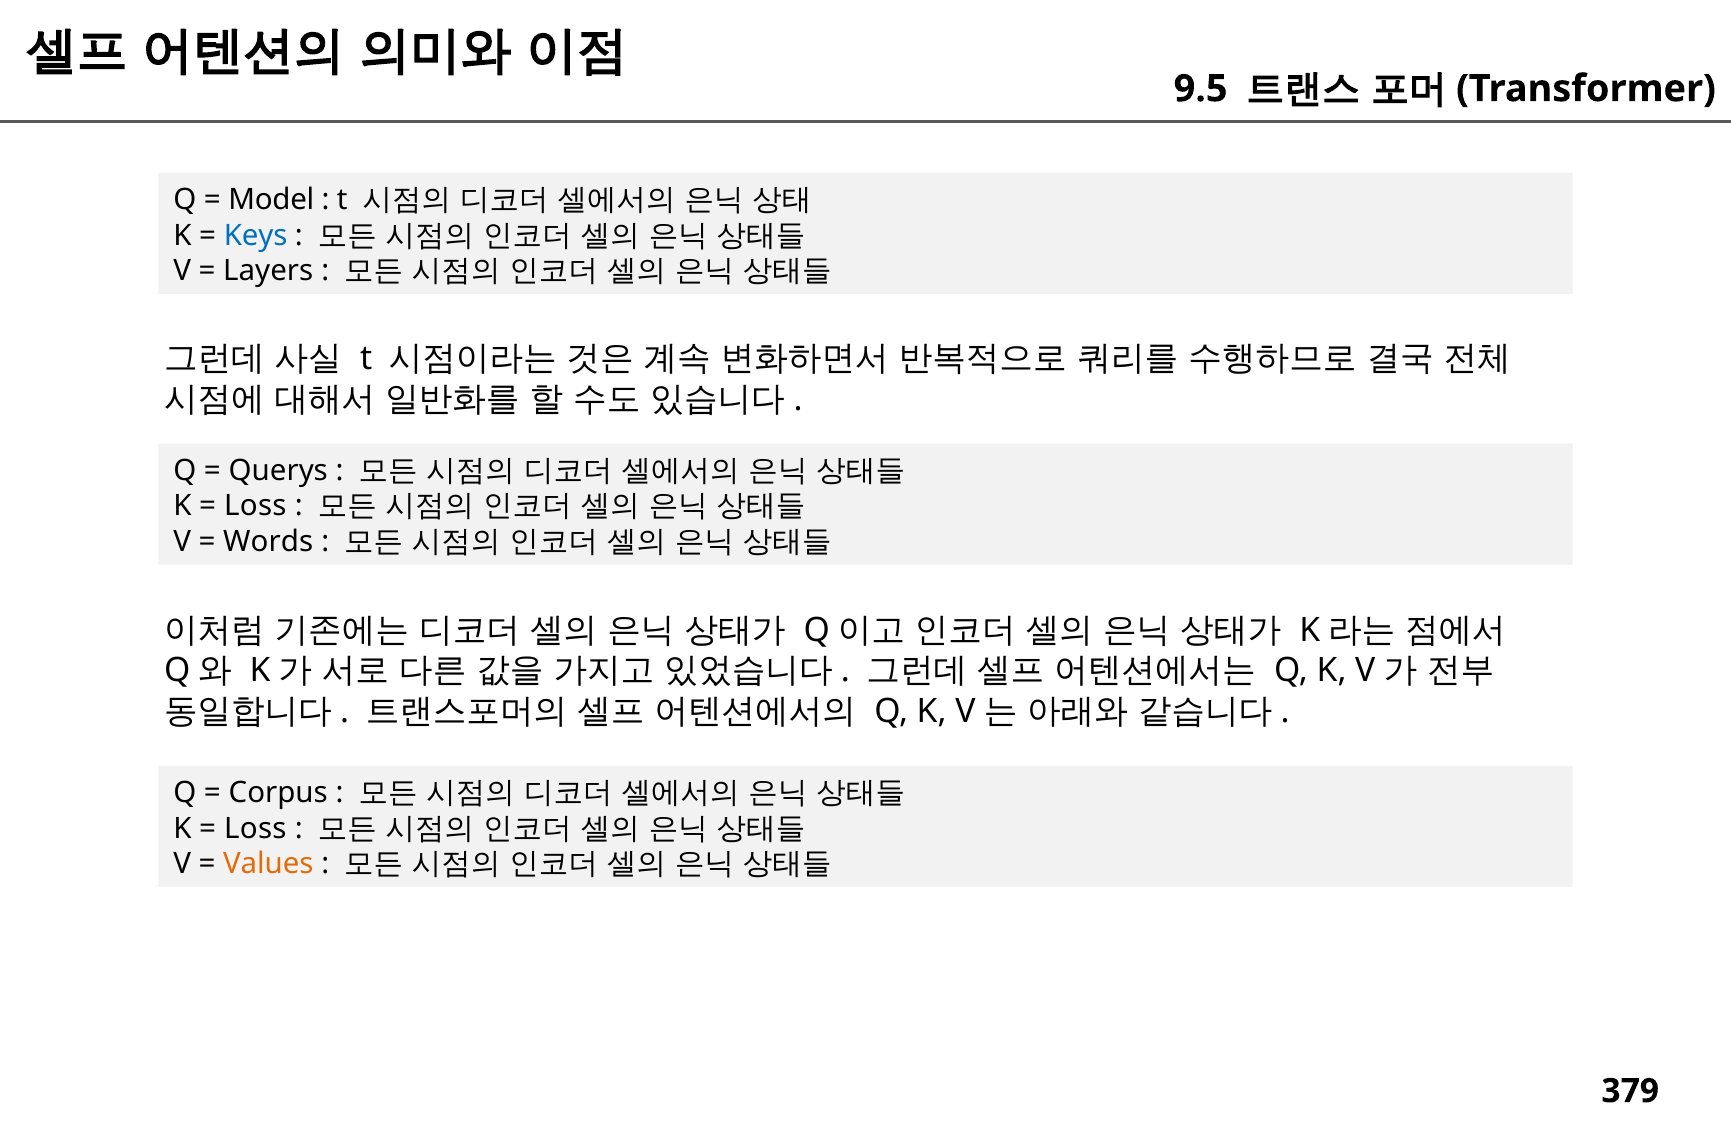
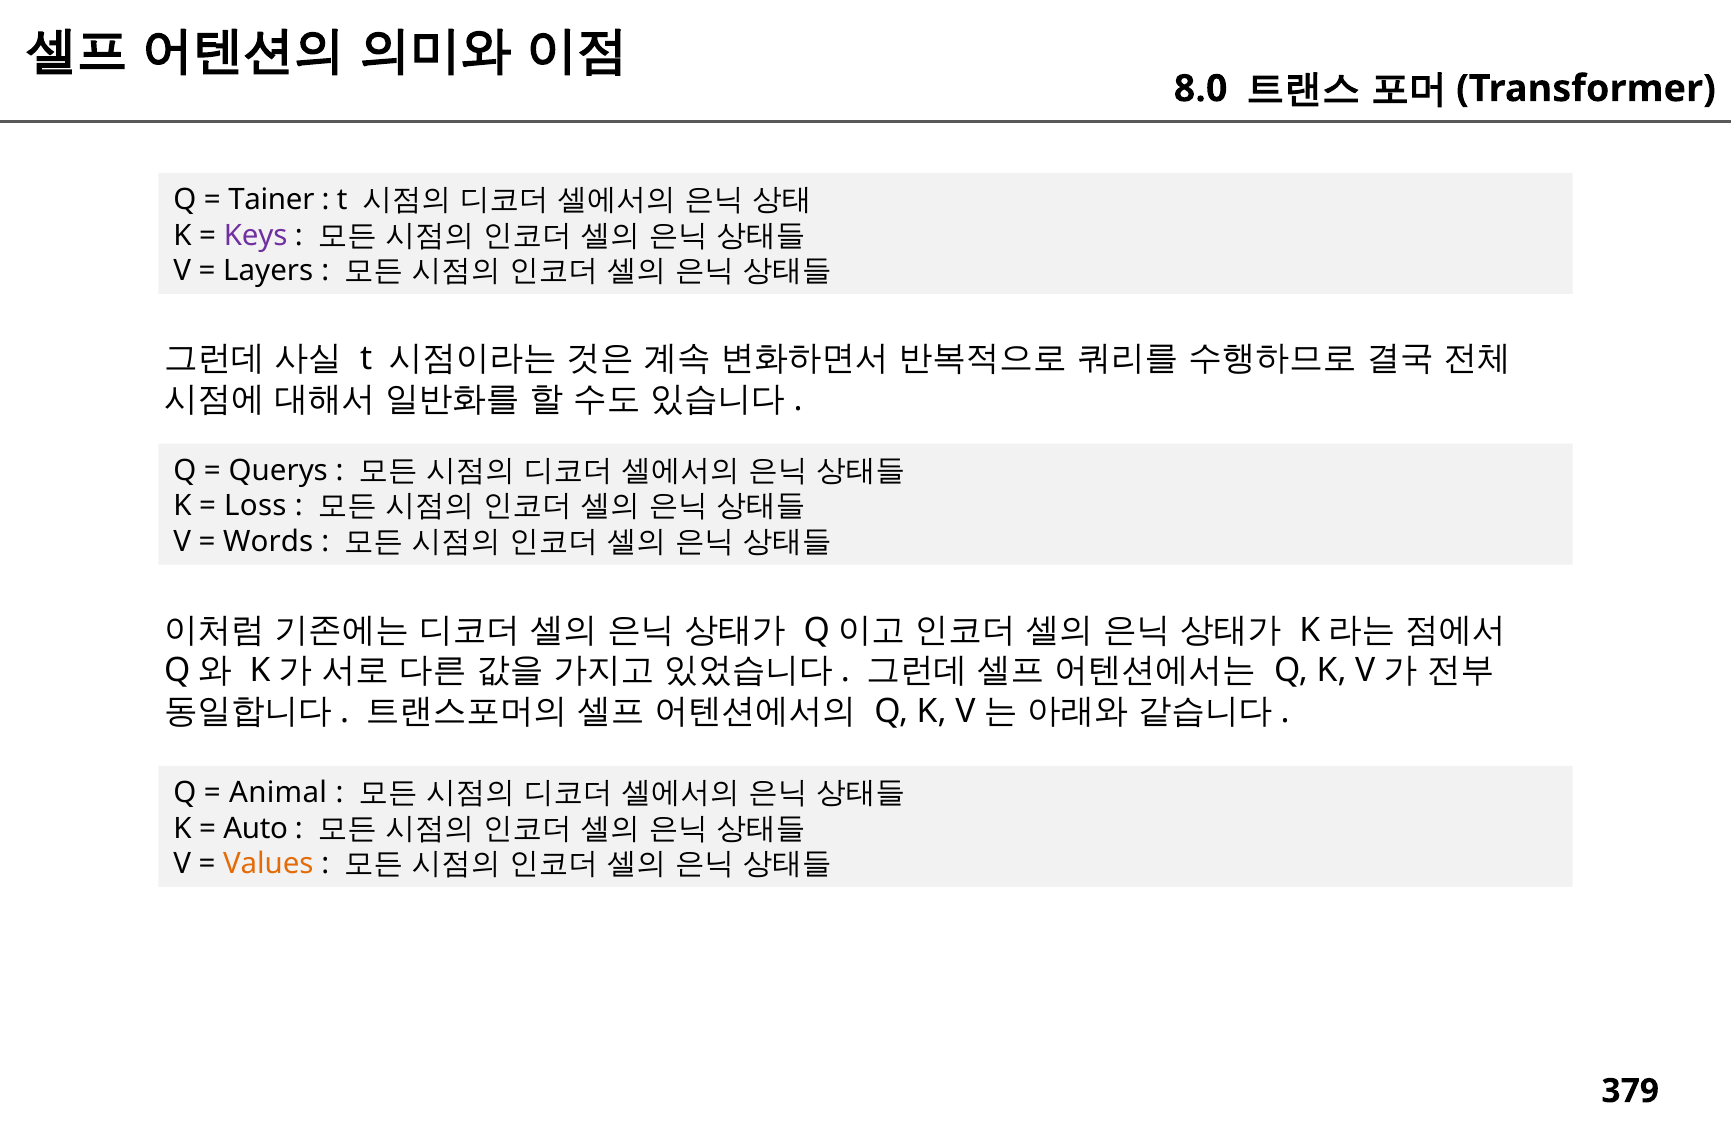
9.5: 9.5 -> 8.0 (1201, 89)
Model: Model -> Tainer (271, 200)
Keys colour: blue -> purple (256, 235)
Corpus: Corpus -> Animal (278, 793)
Loss: Loss -> Auto (256, 828)
